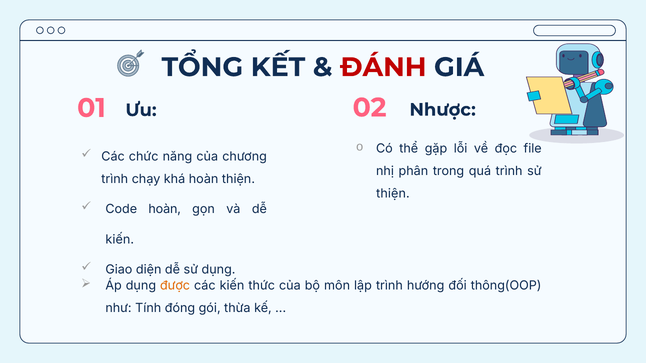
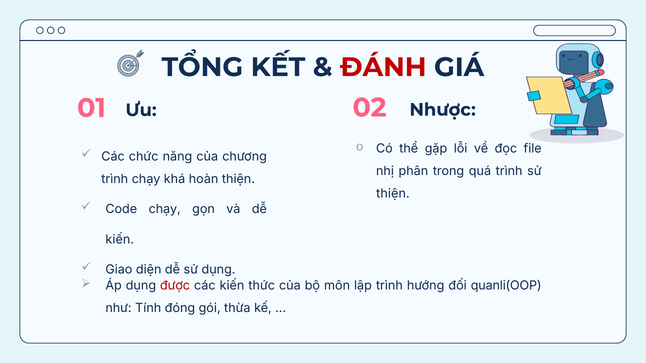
Code hoàn: hoàn -> chạy (165, 210)
được colour: orange -> red (175, 286)
thông(OOP: thông(OOP -> quanli(OOP (506, 286)
